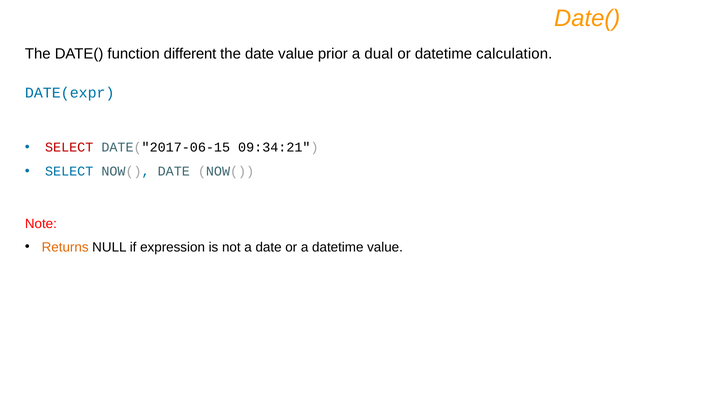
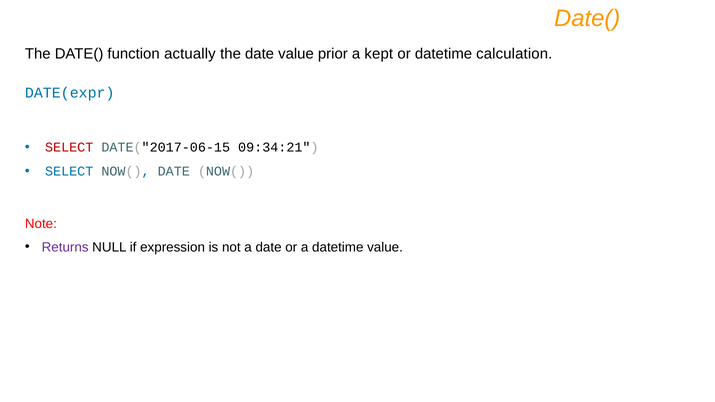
different: different -> actually (190, 54)
dual: dual -> kept (379, 54)
Returns colour: orange -> purple (65, 247)
